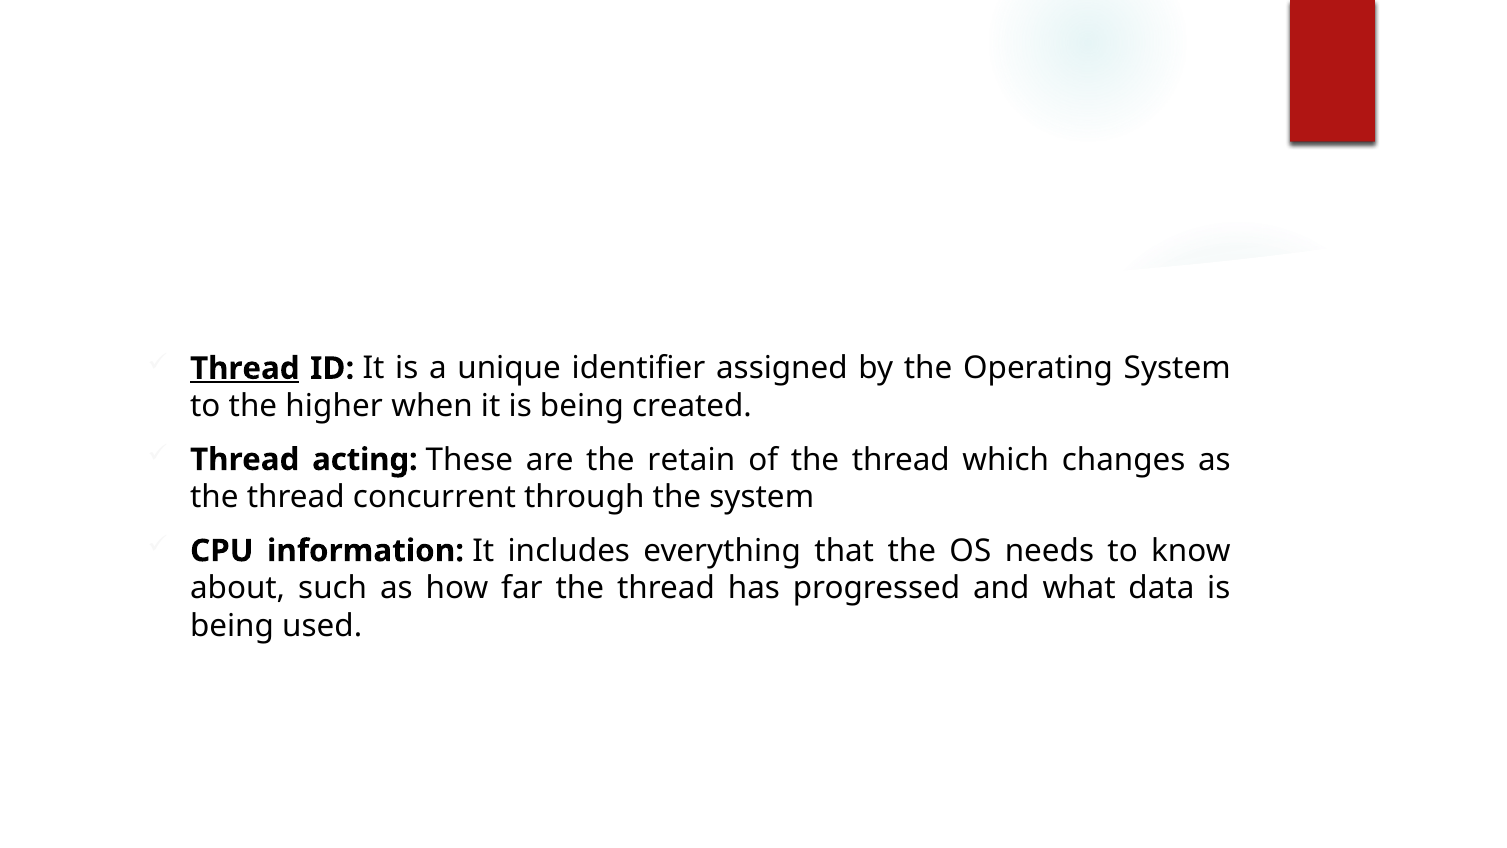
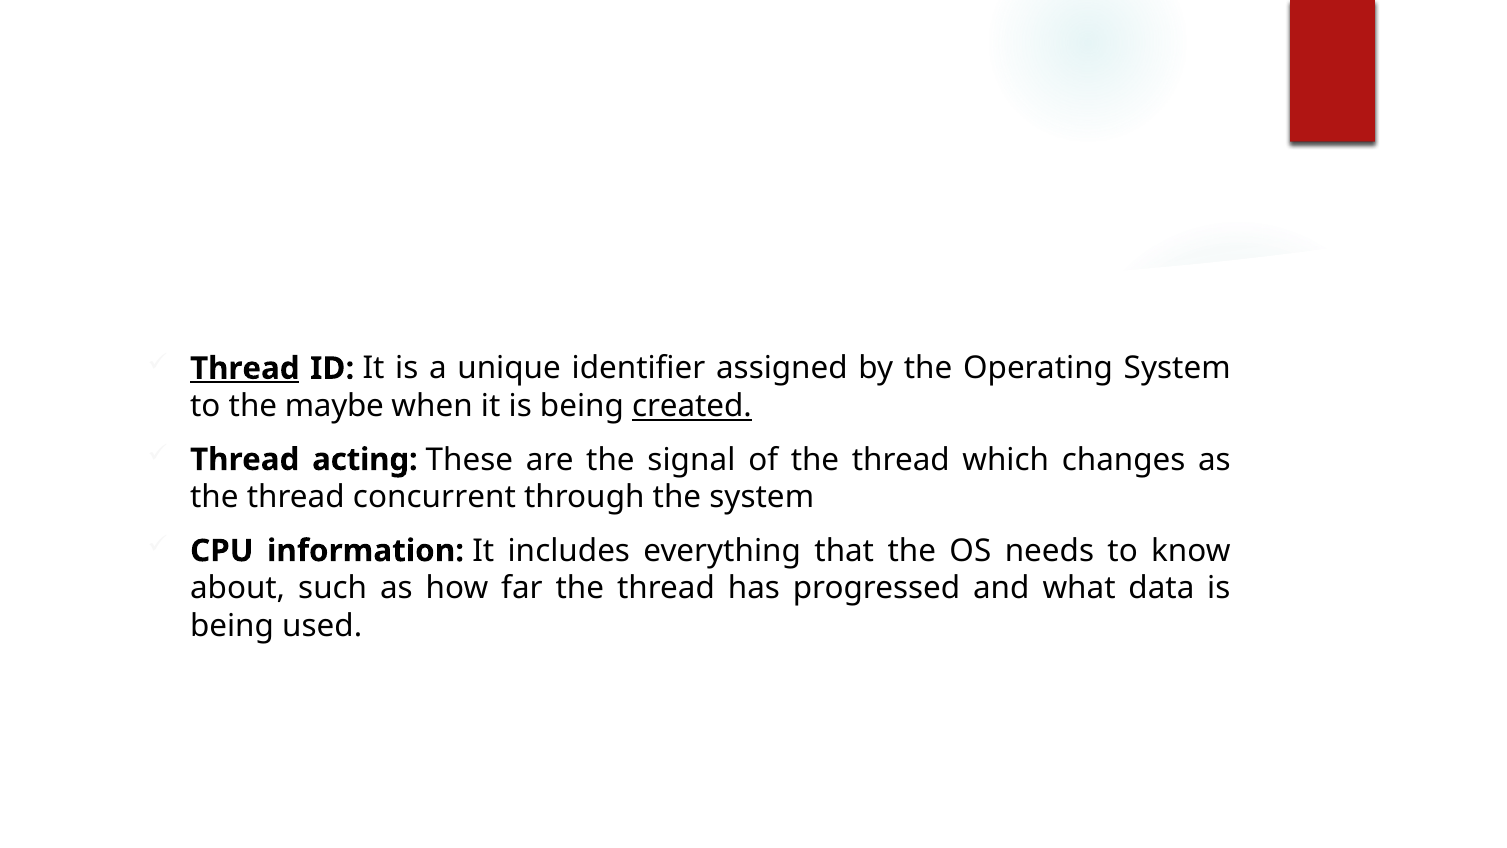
higher: higher -> maybe (334, 406)
created underline: none -> present (692, 406)
retain: retain -> signal (691, 459)
